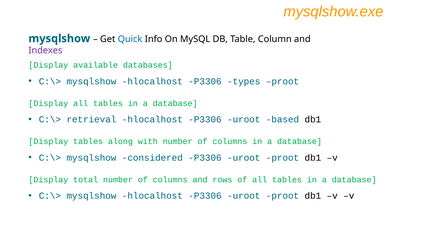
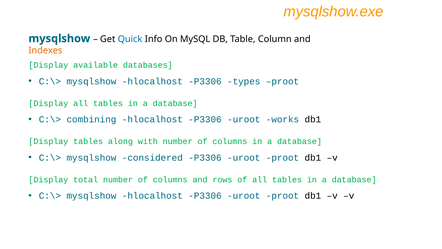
Indexes colour: purple -> orange (45, 51)
retrieval: retrieval -> combining (91, 119)
based: based -> works (282, 119)
